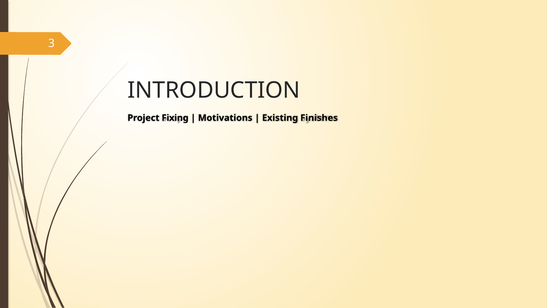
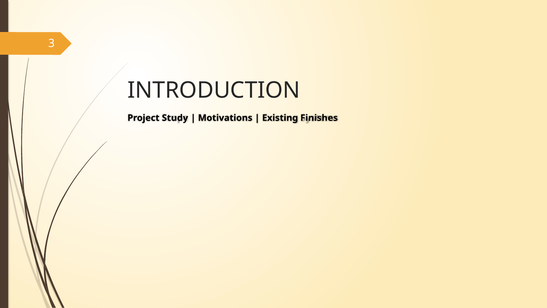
Fixing: Fixing -> Study (175, 118)
